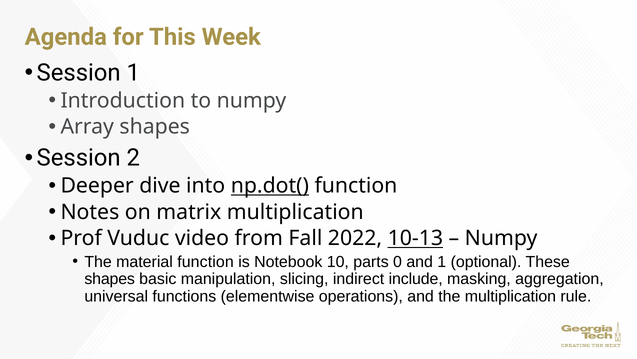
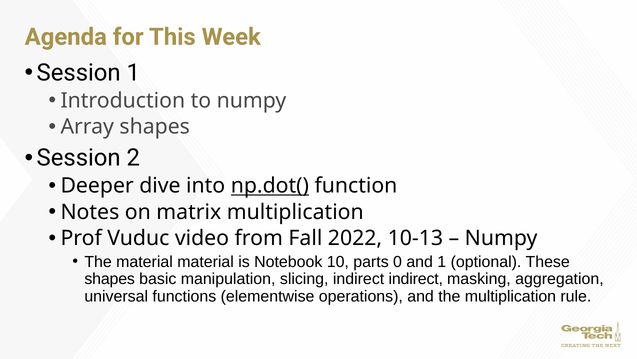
10-13 underline: present -> none (415, 238)
material function: function -> material (206, 261)
indirect include: include -> indirect (416, 279)
